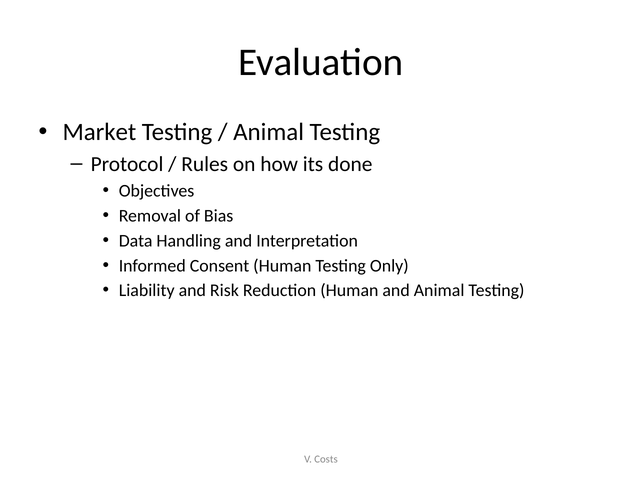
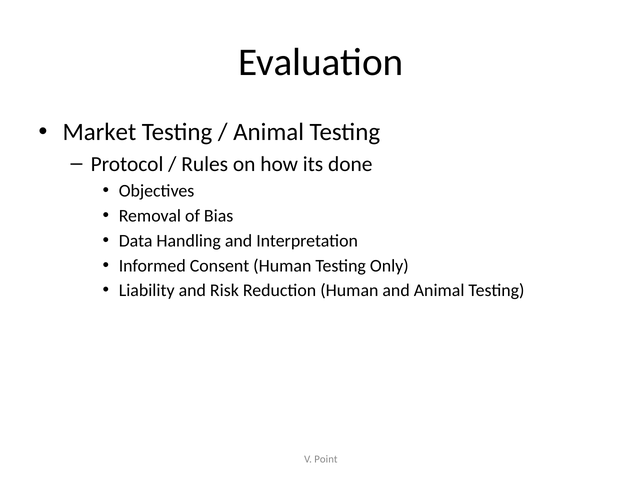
Costs: Costs -> Point (326, 460)
